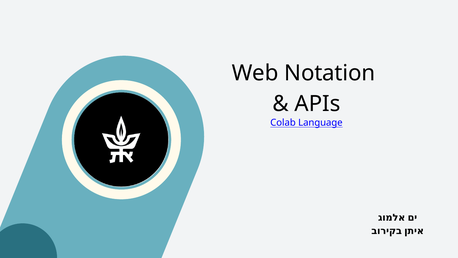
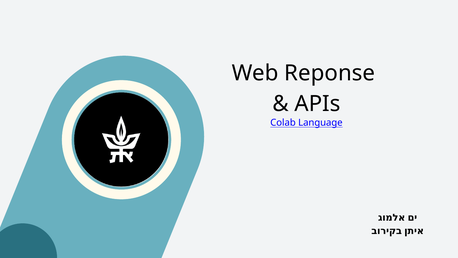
Notation: Notation -> Reponse (330, 73)
